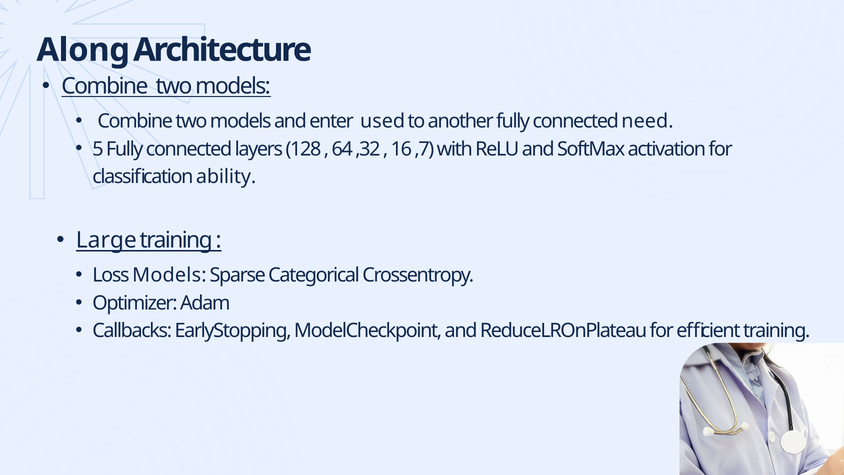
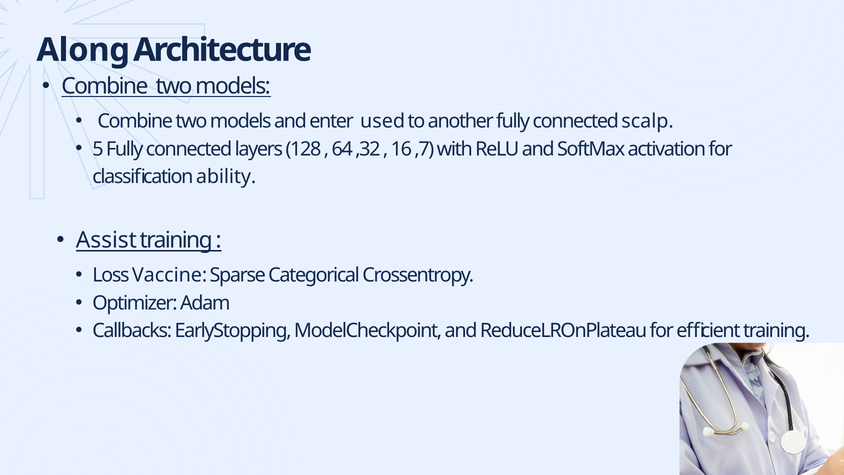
need: need -> scalp (648, 121)
Large: Large -> Assist (106, 240)
Loss Models: Models -> Vaccine (170, 275)
